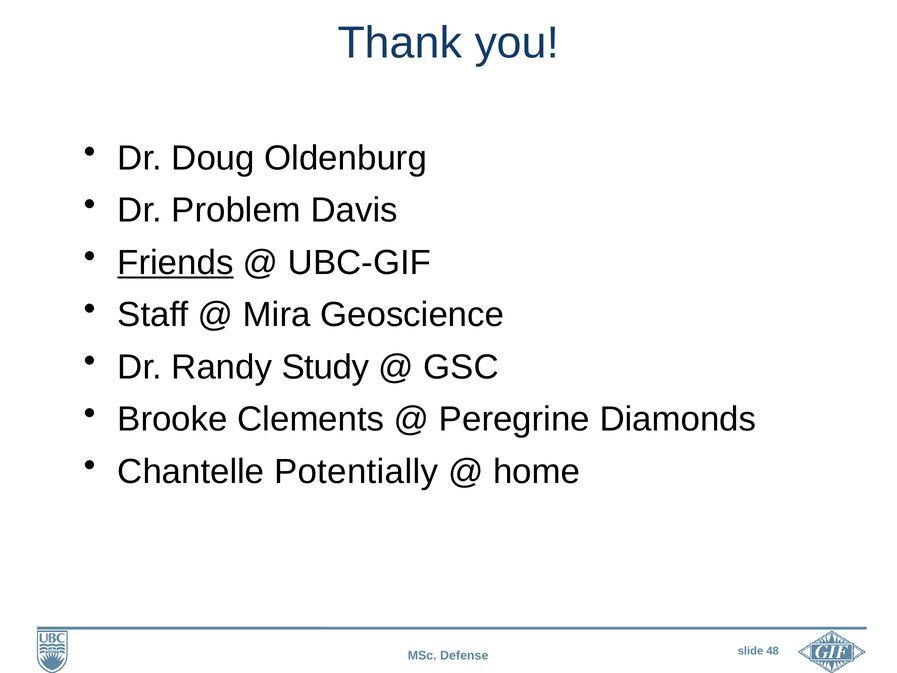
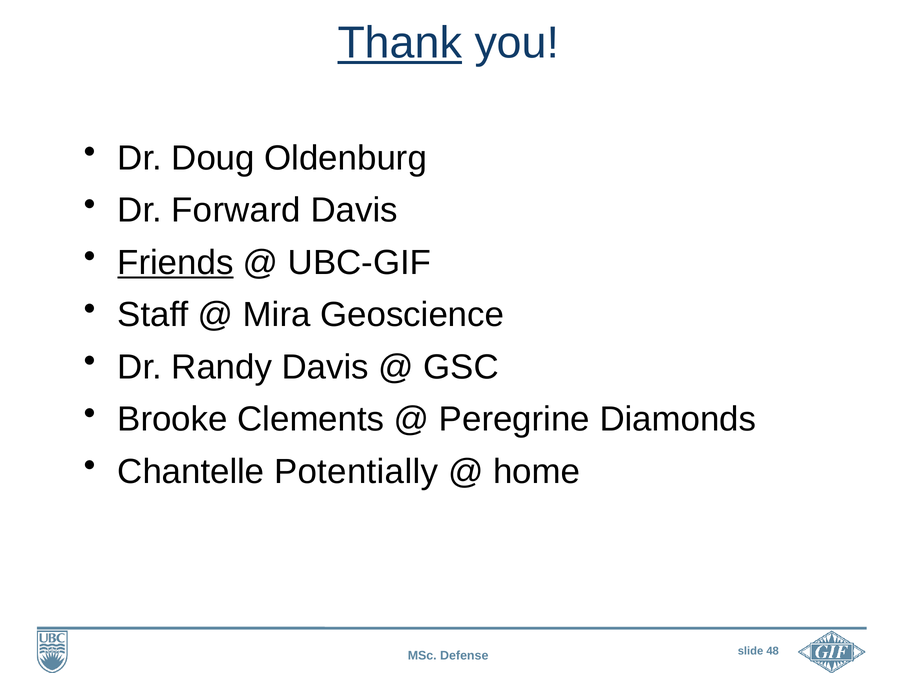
Thank underline: none -> present (400, 43)
Problem: Problem -> Forward (236, 210)
Randy Study: Study -> Davis (325, 367)
